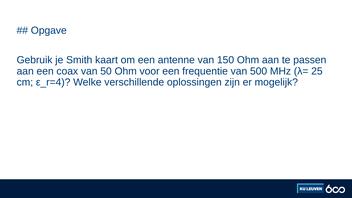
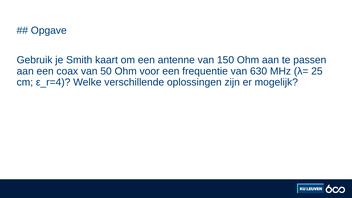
500: 500 -> 630 (259, 71)
